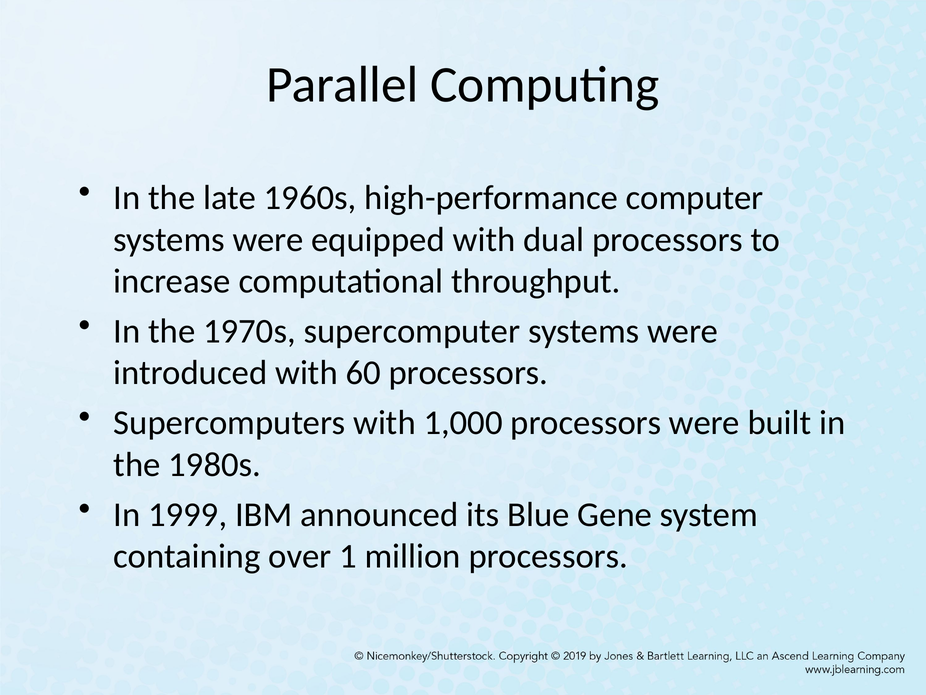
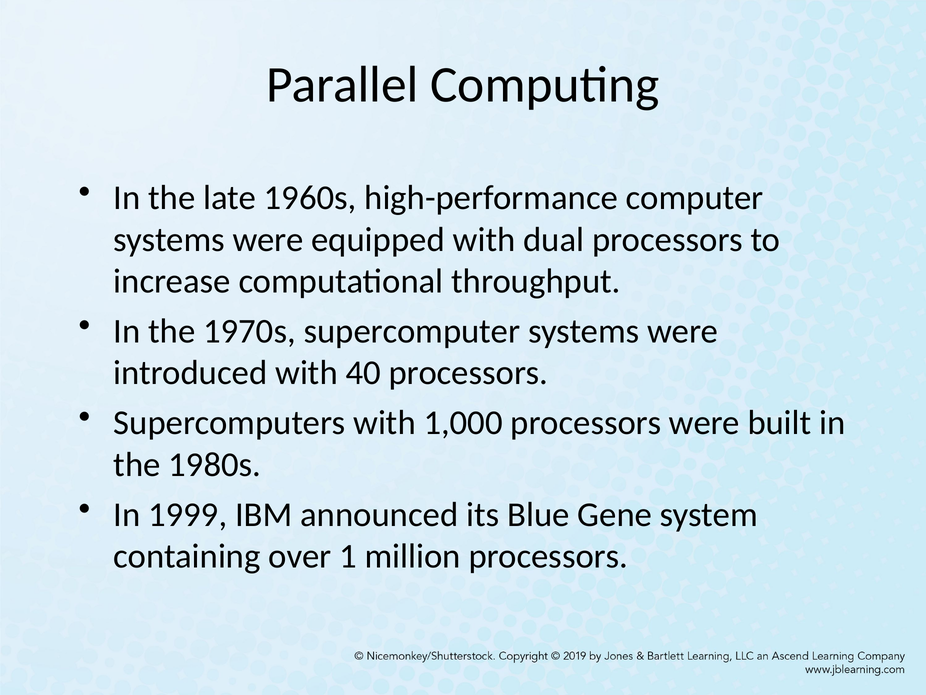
60: 60 -> 40 (363, 373)
